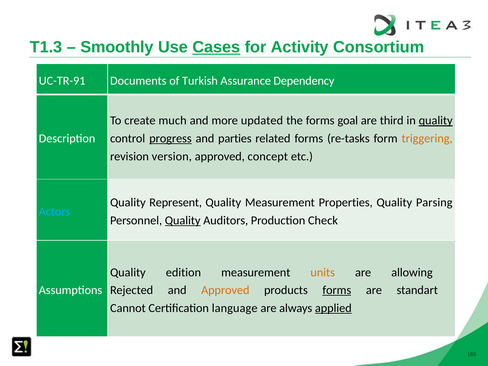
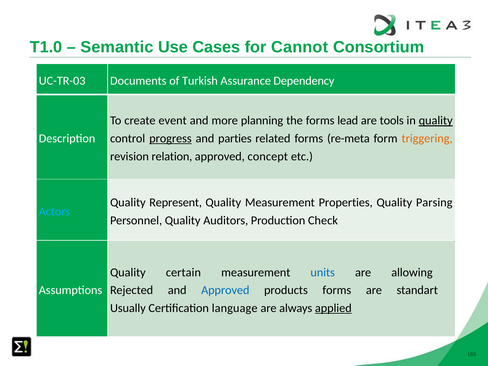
T1.3: T1.3 -> T1.0 (46, 47)
Smoothly: Smoothly -> Semantic (117, 47)
Cases underline: present -> none (216, 47)
Activity: Activity -> Cannot (300, 47)
UC-TR-91: UC-TR-91 -> UC-TR-03 (62, 81)
much: much -> event (173, 121)
updated: updated -> planning (262, 121)
goal: goal -> lead (348, 121)
third: third -> tools (392, 121)
re-tasks: re-tasks -> re-meta (348, 138)
version: version -> relation (172, 156)
Quality underline: present -> none (183, 220)
edition: edition -> certain (183, 272)
units colour: orange -> blue (323, 272)
Approved colour: orange -> blue (225, 290)
forms underline: present -> none (337, 290)
Cannot: Cannot -> Usually (128, 308)
